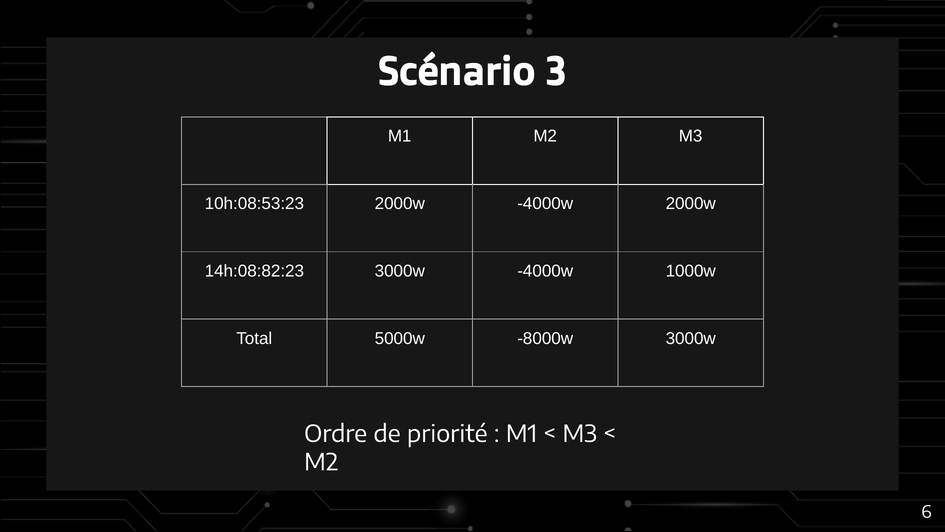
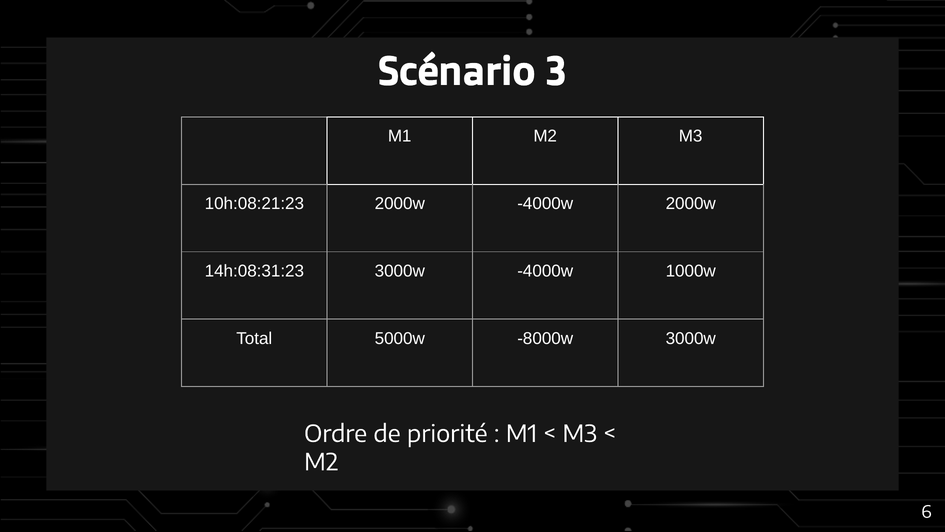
10h:08:53:23: 10h:08:53:23 -> 10h:08:21:23 (254, 203)
14h:08:82:23: 14h:08:82:23 -> 14h:08:31:23 (254, 271)
